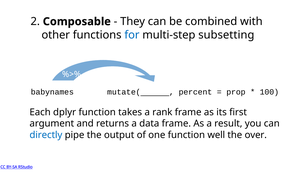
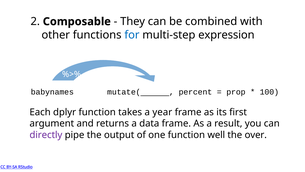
subsetting: subsetting -> expression (226, 35)
rank: rank -> year (162, 112)
directly colour: blue -> purple (46, 135)
